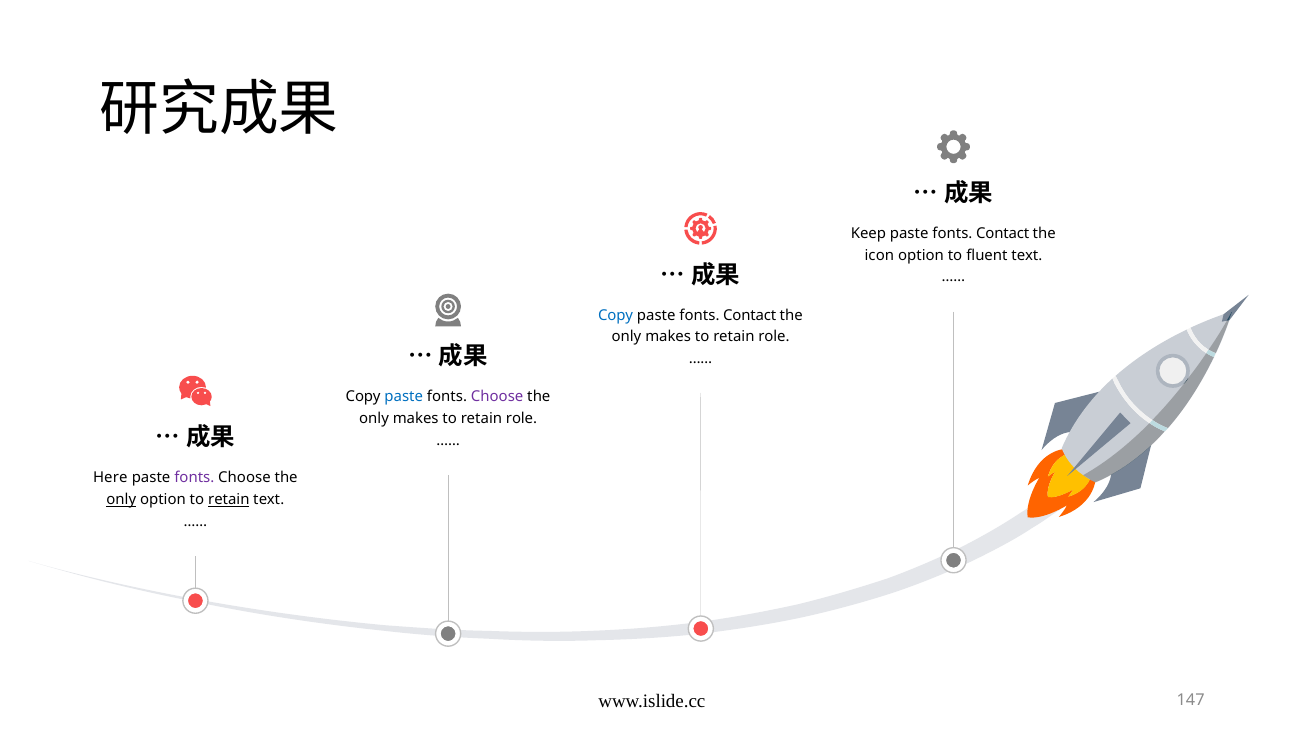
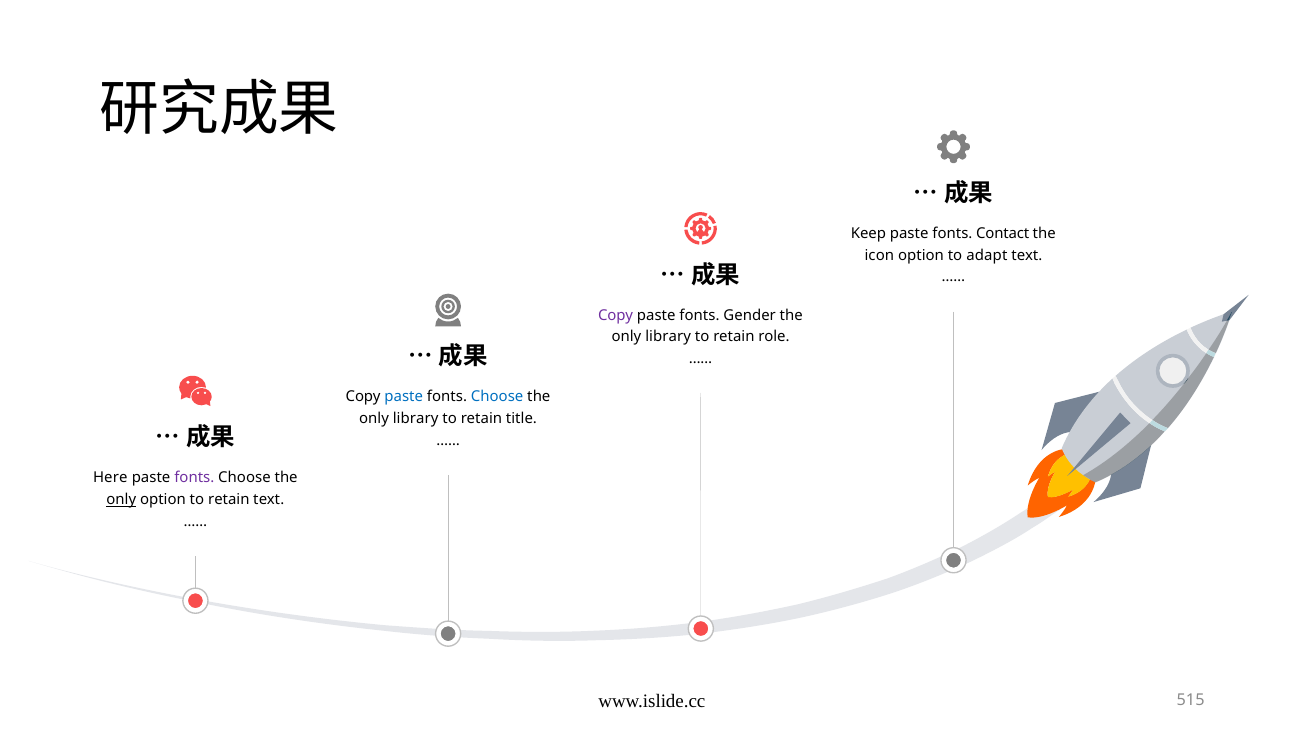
fluent: fluent -> adapt (987, 255)
Copy colour: blue -> purple (616, 315)
Contact: Contact -> Gender (750, 315)
makes: makes -> library (668, 337)
Choose colour: purple -> blue (497, 397)
makes: makes -> library (416, 418)
role: role -> title (521, 418)
retain underline: present -> none (229, 499)
147: 147 -> 515 (1191, 699)
